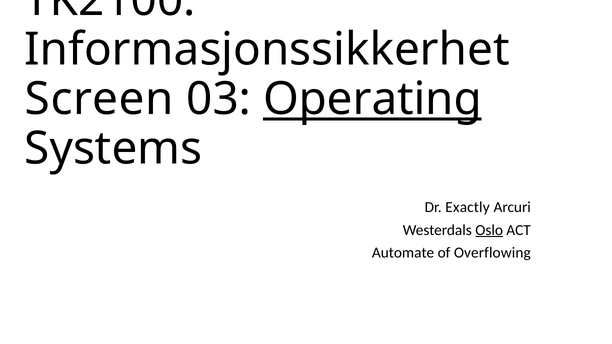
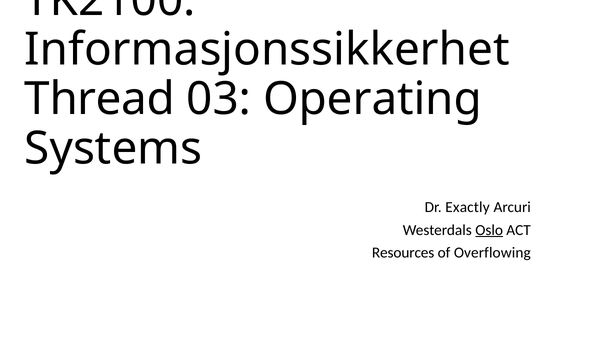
Screen: Screen -> Thread (100, 99)
Operating underline: present -> none (372, 99)
Automate: Automate -> Resources (403, 253)
